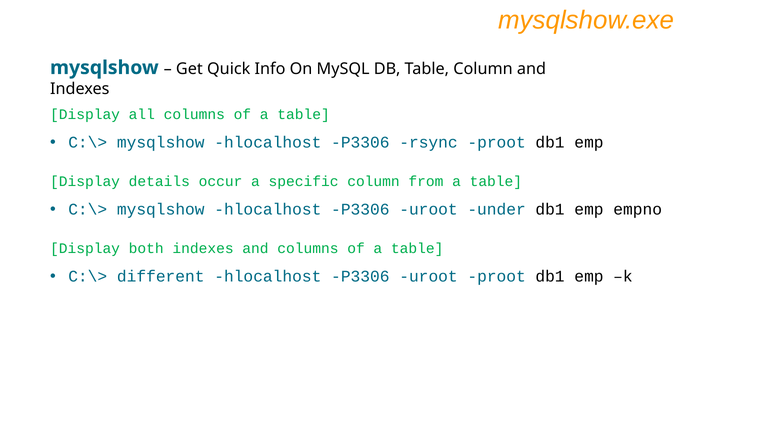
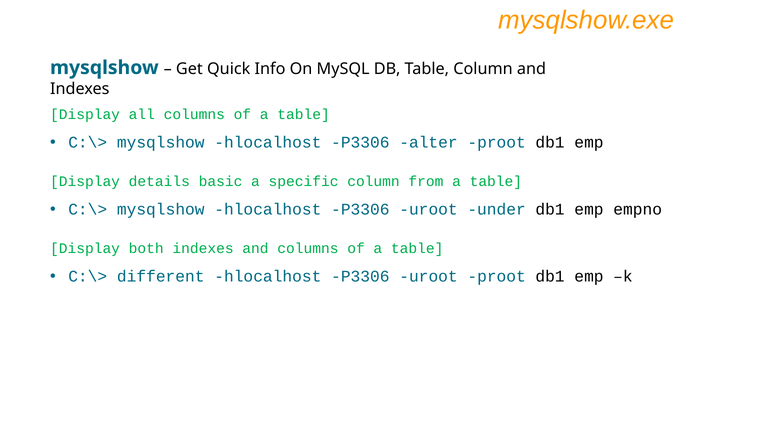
rsync: rsync -> alter (428, 143)
occur: occur -> basic (221, 181)
